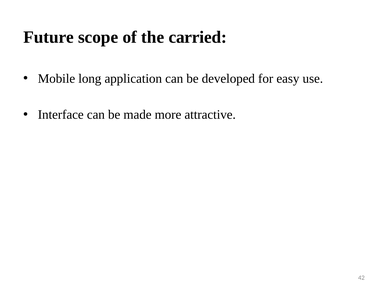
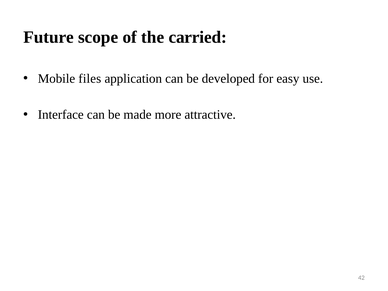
long: long -> files (90, 79)
